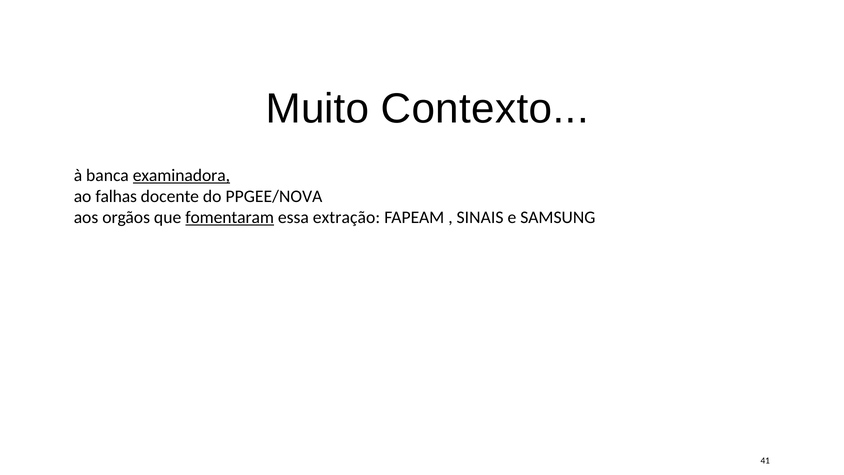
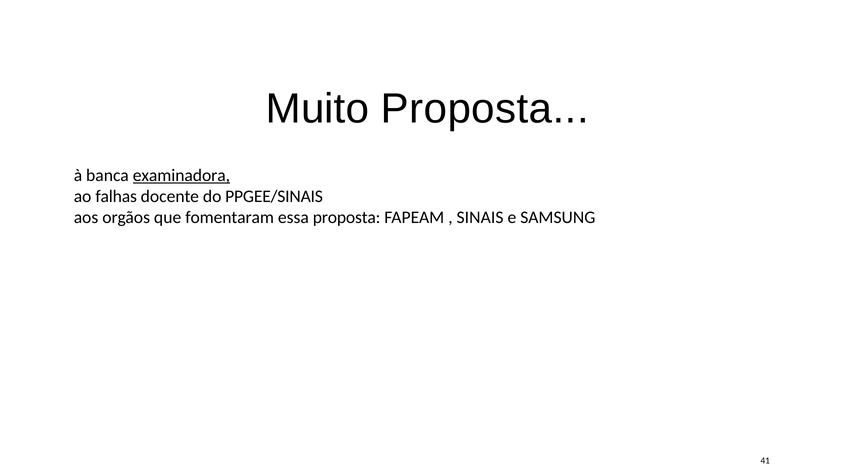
Muito Contexto: Contexto -> Proposta (485, 109)
PPGEE/NOVA: PPGEE/NOVA -> PPGEE/SINAIS (274, 196)
fomentaram underline: present -> none (230, 217)
essa extração: extração -> proposta (347, 217)
